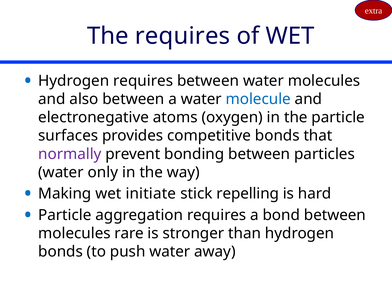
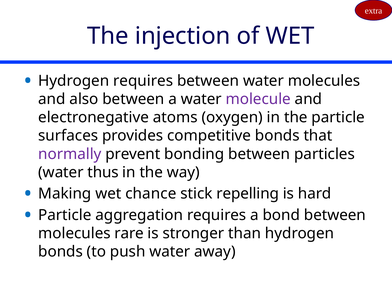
The requires: requires -> injection (183, 36)
molecule colour: blue -> purple (258, 99)
only: only -> thus (103, 172)
initiate: initiate -> chance (151, 194)
